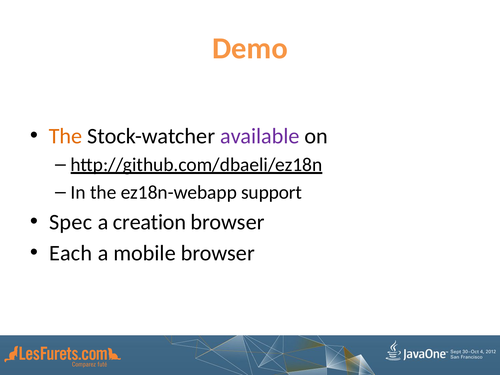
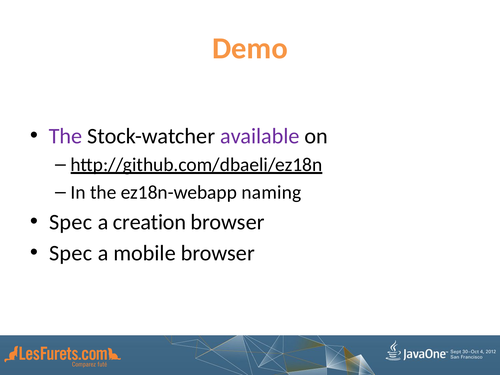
The colour: orange -> purple (66, 136)
support: support -> naming (271, 192)
Each: Each -> Spec (71, 253)
